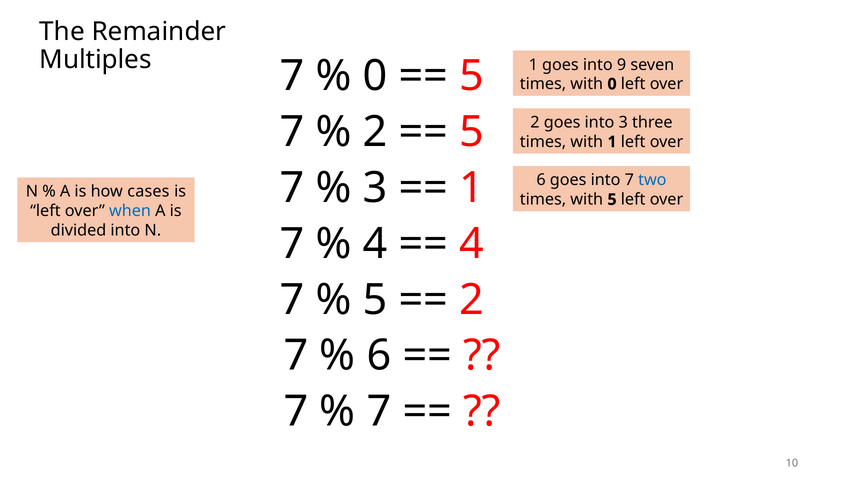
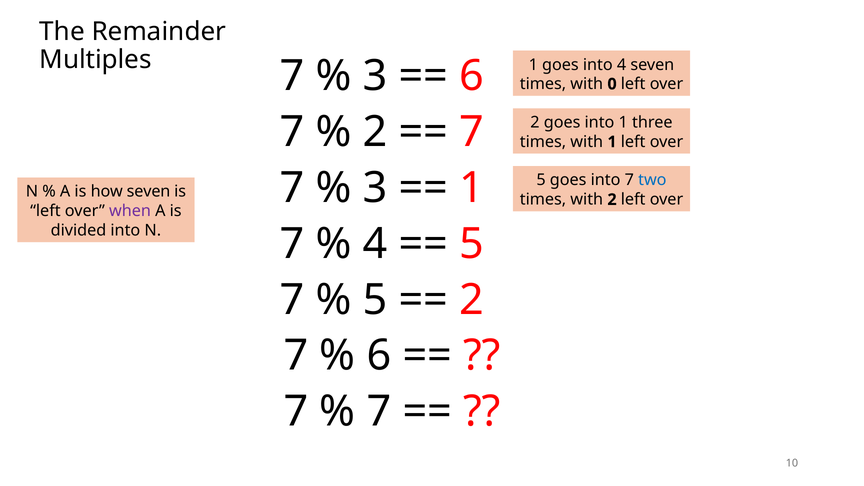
0: 0 -> 3 (375, 76)
5: 5 -> 6 (472, 76)
into 9: 9 -> 4 (622, 65)
5: 5 -> 7 (472, 132)
into 3: 3 -> 1 (623, 122)
1 6: 6 -> 5 (541, 180)
how cases: cases -> seven (149, 192)
with 5: 5 -> 2 (612, 200)
when colour: blue -> purple (130, 211)
4: 4 -> 5 (472, 244)
